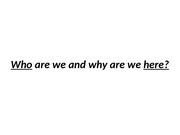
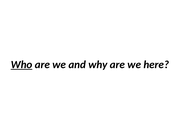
here underline: present -> none (156, 65)
